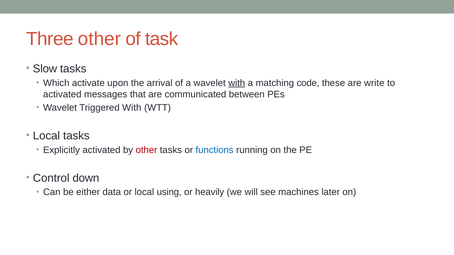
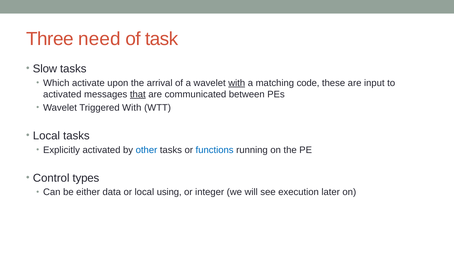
Three other: other -> need (99, 39)
write: write -> input (374, 83)
that underline: none -> present (138, 94)
other colour: red -> blue (146, 150)
down: down -> types (86, 178)
heavily: heavily -> integer (210, 192)
machines: machines -> execution (299, 192)
